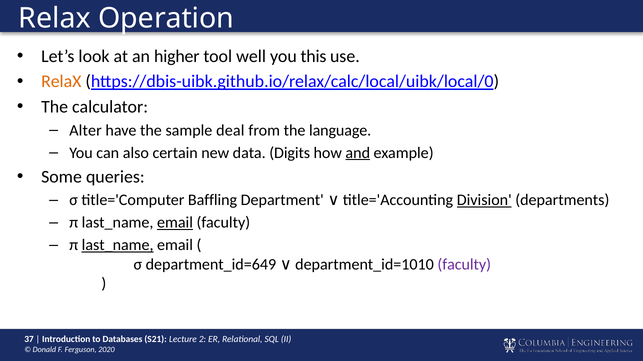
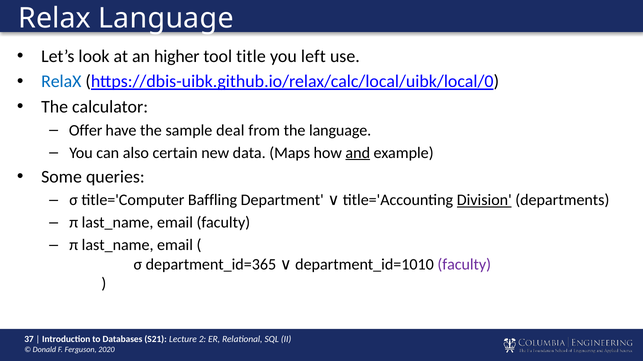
Relax Operation: Operation -> Language (166, 19)
well: well -> title (251, 57)
this: this -> left (313, 57)
RelaX colour: orange -> blue (61, 82)
Alter: Alter -> Offer (86, 131)
Digits: Digits -> Maps (290, 153)
email underline: present -> none (175, 223)
last_name underline: present -> none (118, 246)
department_id=649: department_id=649 -> department_id=365 (211, 265)
